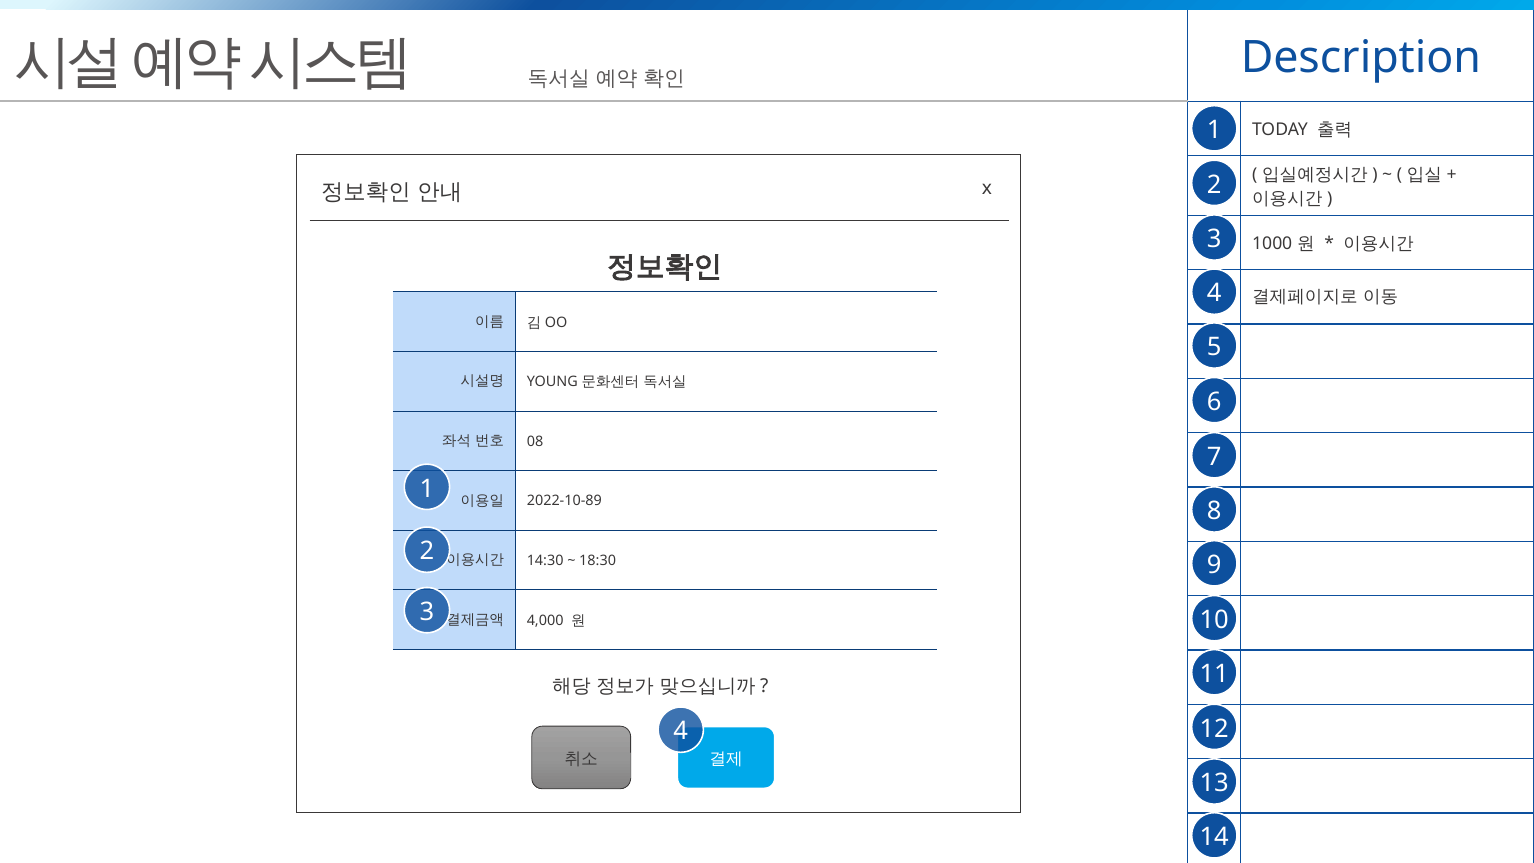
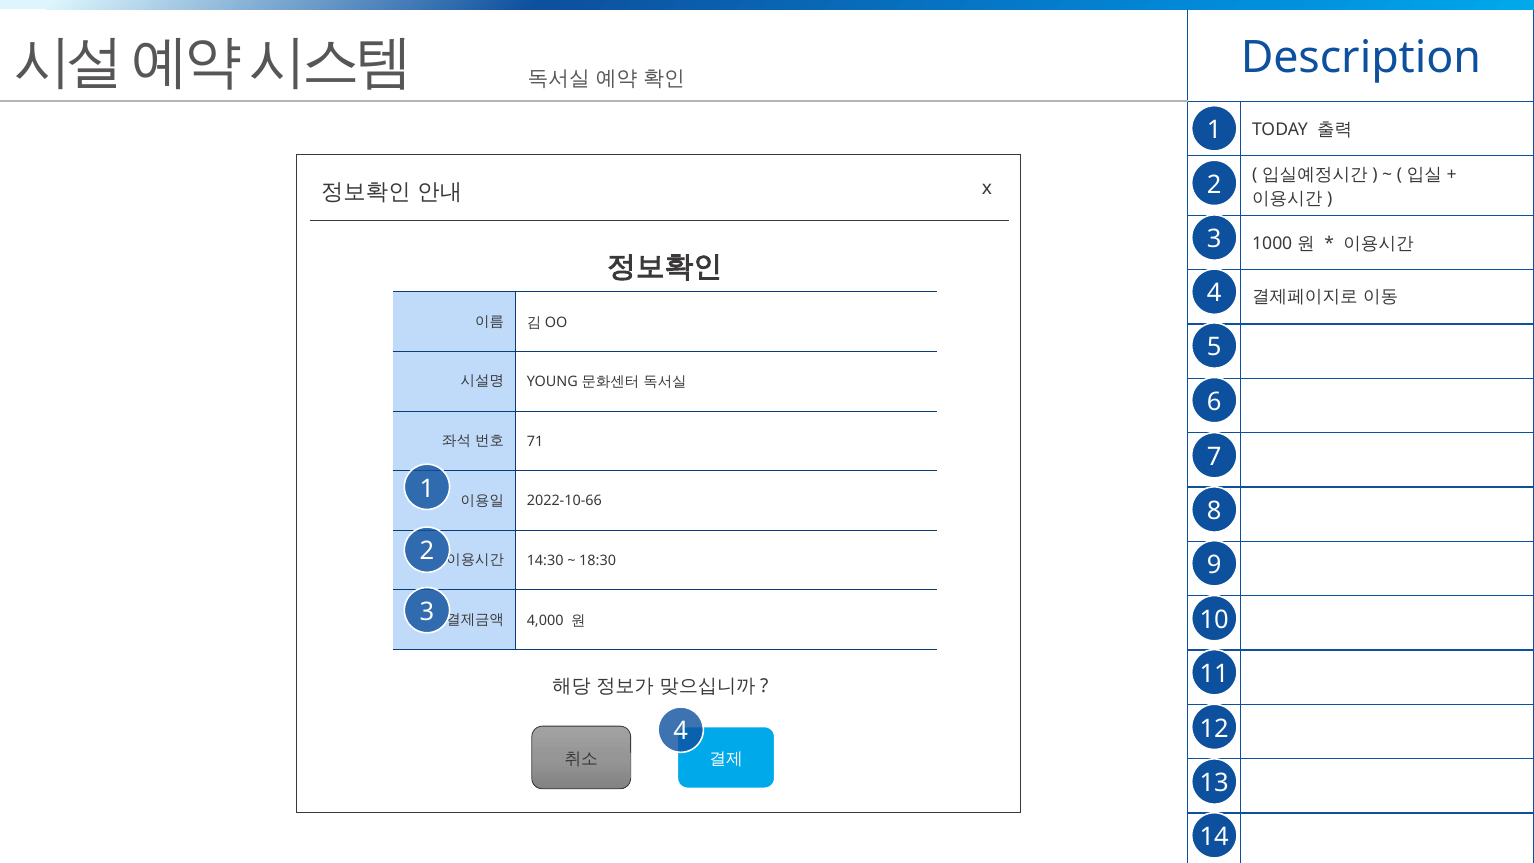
08: 08 -> 71 (535, 442)
2022-10-89: 2022-10-89 -> 2022-10-66 (564, 501)
